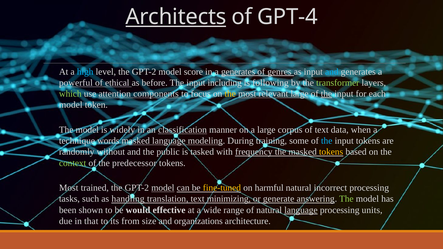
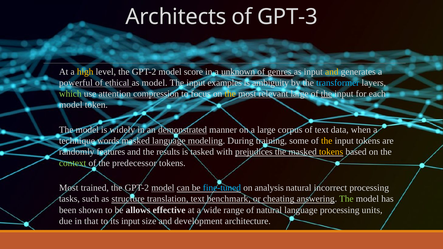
Architects underline: present -> none (176, 17)
GPT-4: GPT-4 -> GPT-3 (287, 17)
high colour: light blue -> yellow (85, 72)
a generates: generates -> unknown (238, 72)
and colour: light blue -> yellow (332, 72)
as before: before -> model (155, 83)
including: including -> examples (225, 83)
following: following -> ambiguity (271, 83)
transformer colour: light green -> light blue (338, 83)
components: components -> compression (156, 94)
classification: classification -> demonstrated (183, 130)
the colour: light blue -> yellow (327, 141)
without: without -> features (111, 152)
public: public -> results (168, 152)
frequency: frequency -> prejudices (254, 152)
fine-tuned colour: yellow -> light blue (222, 188)
harmful: harmful -> analysis (269, 188)
handling: handling -> structure (128, 199)
minimizing: minimizing -> benchmark (229, 199)
generate: generate -> cheating (279, 199)
would: would -> allows (138, 210)
language underline: present -> none (301, 210)
its from: from -> input (131, 221)
organizations: organizations -> development (198, 221)
